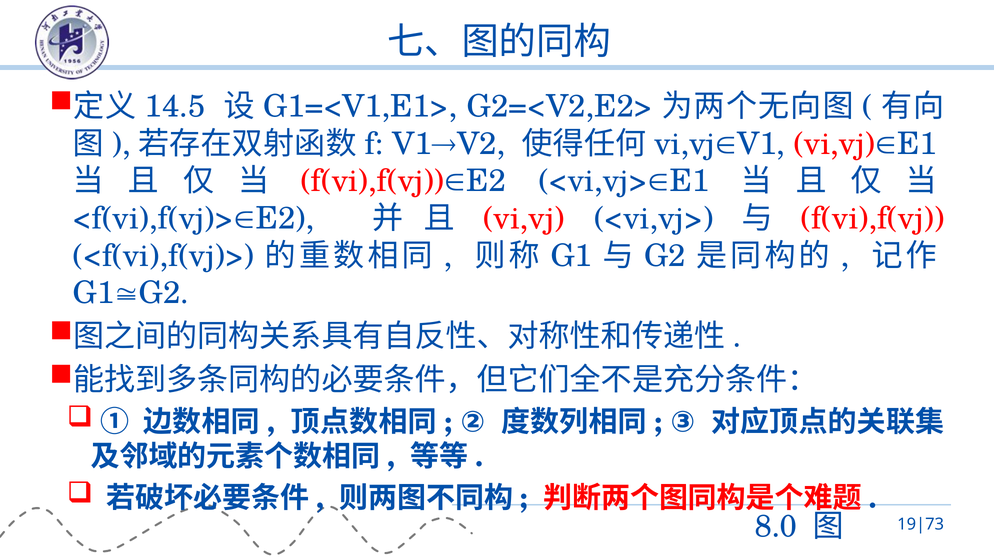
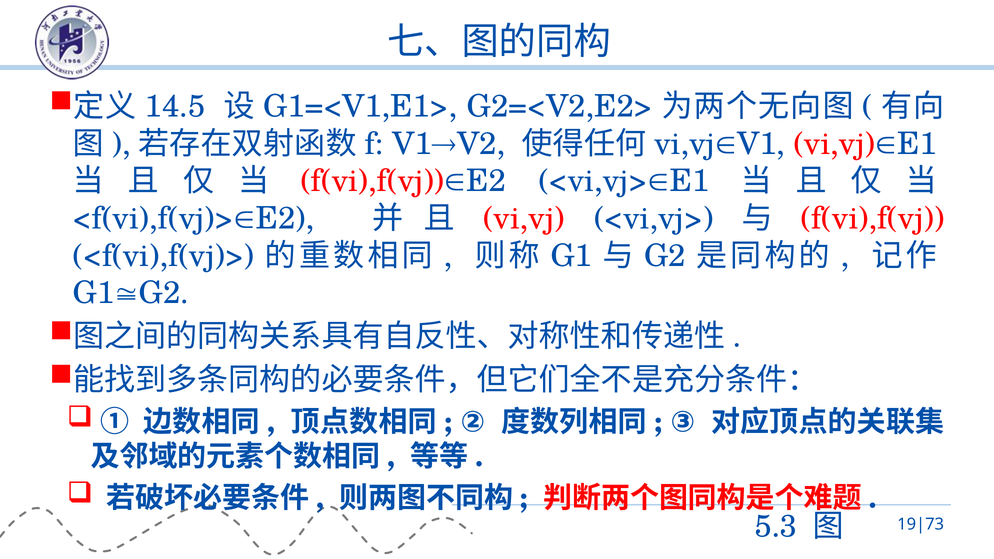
8.0: 8.0 -> 5.3 (776, 526)
